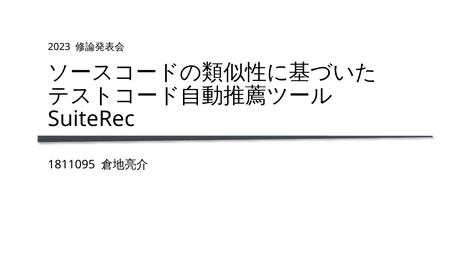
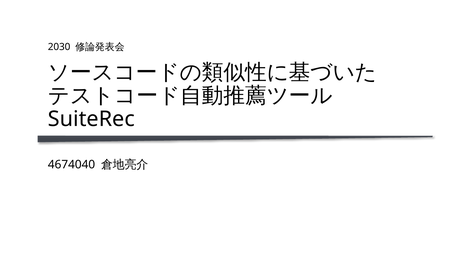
2023: 2023 -> 2030 (59, 47)
1811095: 1811095 -> 4674040 (72, 165)
